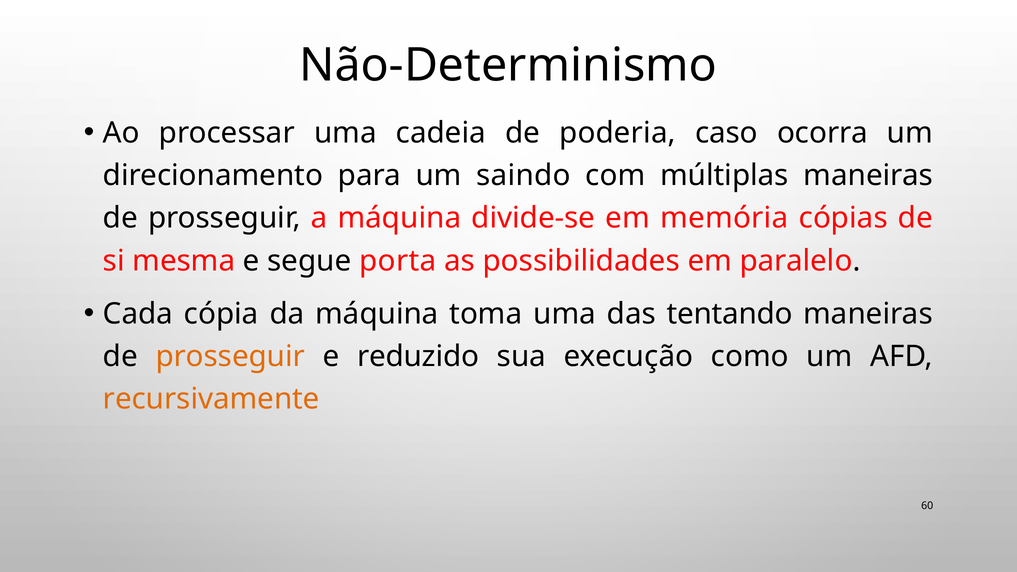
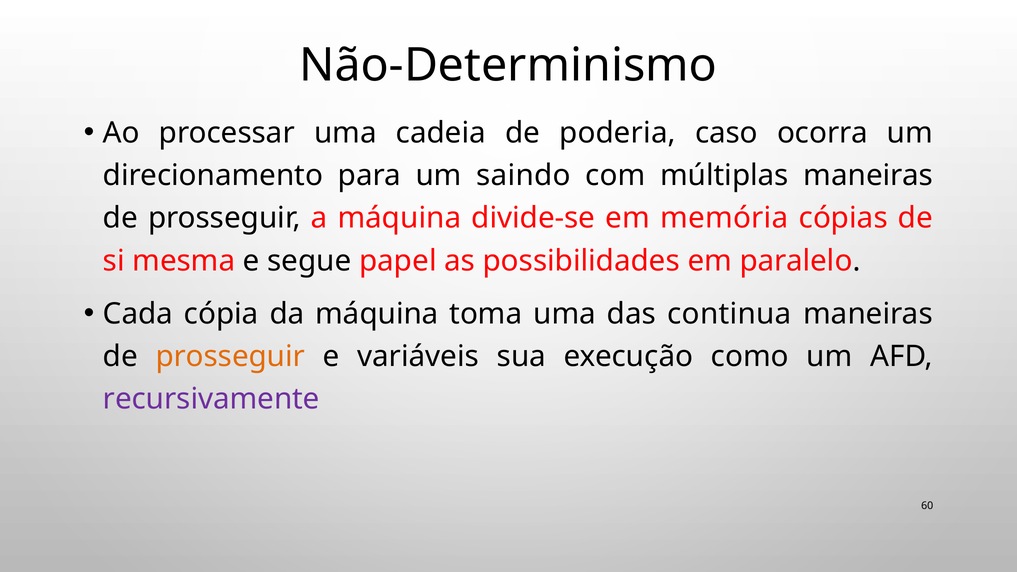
porta: porta -> papel (398, 261)
tentando: tentando -> continua (729, 314)
reduzido: reduzido -> variáveis (418, 357)
recursivamente colour: orange -> purple (211, 399)
